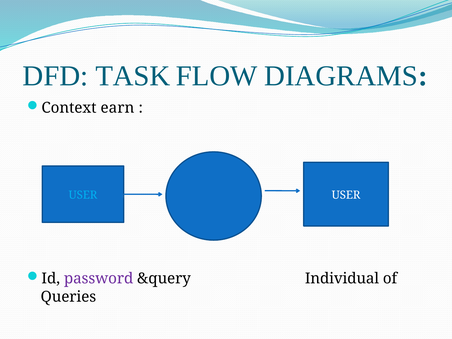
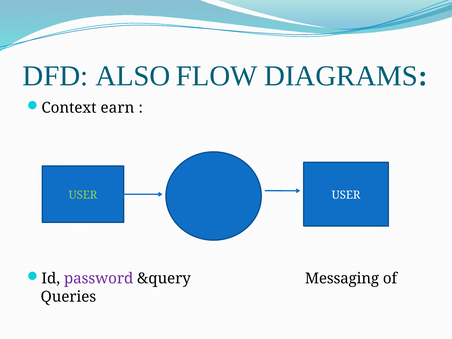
TASK: TASK -> ALSO (133, 76)
USER colour: light blue -> light green (83, 195)
Individual: Individual -> Messaging (342, 279)
